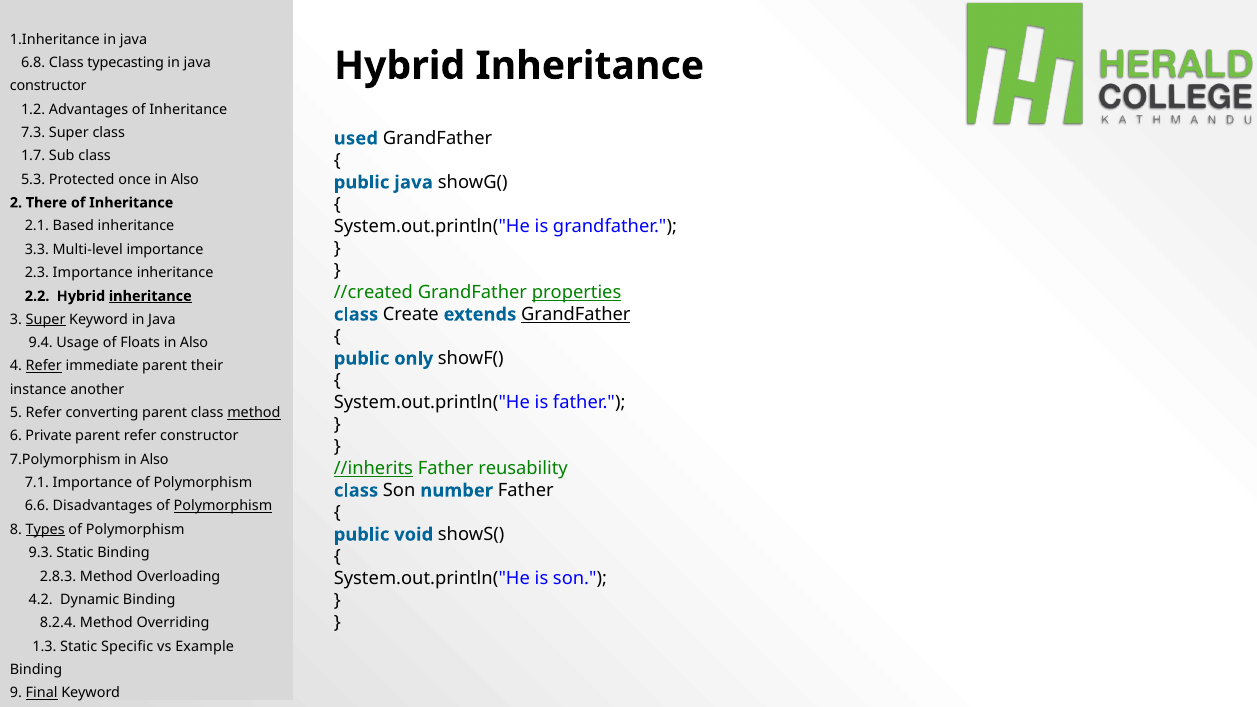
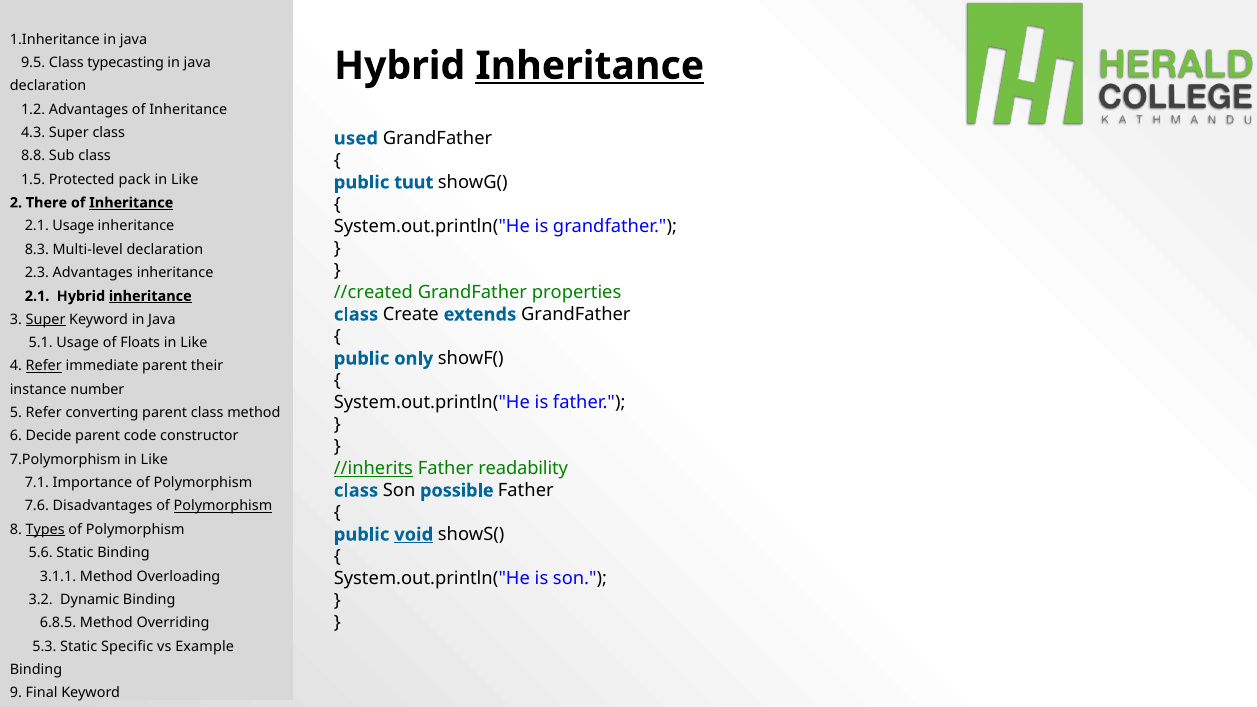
6.8: 6.8 -> 9.5 (33, 63)
Inheritance underline: none -> present (590, 66)
constructor: constructor -> declaration (48, 86)
7.3: 7.3 -> 4.3 (33, 133)
1.7: 1.7 -> 8.8 (33, 156)
5.3: 5.3 -> 1.5 (33, 179)
once: once -> pack (135, 179)
Also: Also -> Like (185, 179)
public java: java -> tuut (414, 182)
Inheritance underline: none -> present (131, 203)
2.1 Based: Based -> Usage (73, 226)
3.3: 3.3 -> 8.3 (37, 249)
Multi-level importance: importance -> declaration (165, 249)
2.3 Importance: Importance -> Advantages (93, 273)
properties underline: present -> none (577, 292)
2.2: 2.2 -> 2.1 (37, 296)
GrandFather underline: present -> none (576, 314)
9.4: 9.4 -> 5.1 (41, 343)
Also: Also -> Like (194, 343)
another: another -> number (97, 390)
method underline: present -> none (254, 413)
Private: Private -> Decide (49, 436)
parent refer: refer -> code (140, 436)
7.Polymorphism in Also: Also -> Like (154, 460)
reusability: reusability -> readability (523, 469)
number: number -> possible (457, 491)
6.6: 6.6 -> 7.6 (37, 506)
void underline: none -> present (414, 535)
9.3: 9.3 -> 5.6 (41, 553)
2.8.3: 2.8.3 -> 3.1.1 (58, 576)
4.2: 4.2 -> 3.2 (41, 600)
8.2.4: 8.2.4 -> 6.8.5 (58, 623)
1.3: 1.3 -> 5.3 (44, 646)
Final underline: present -> none (42, 693)
